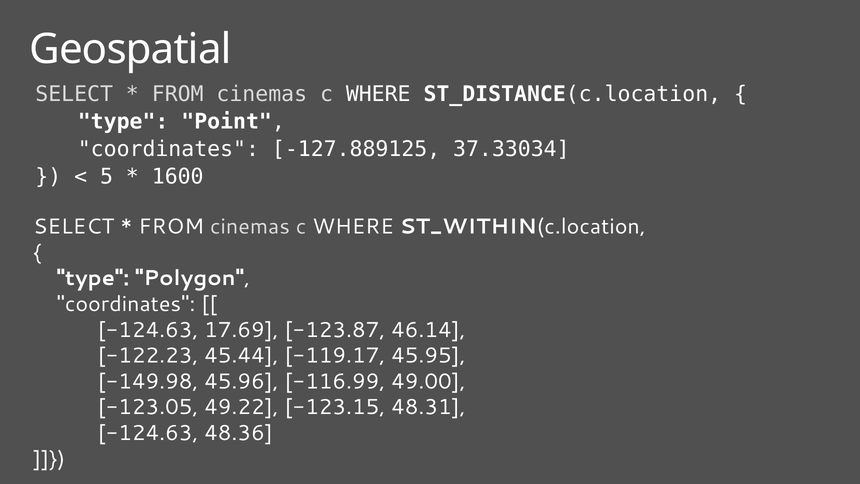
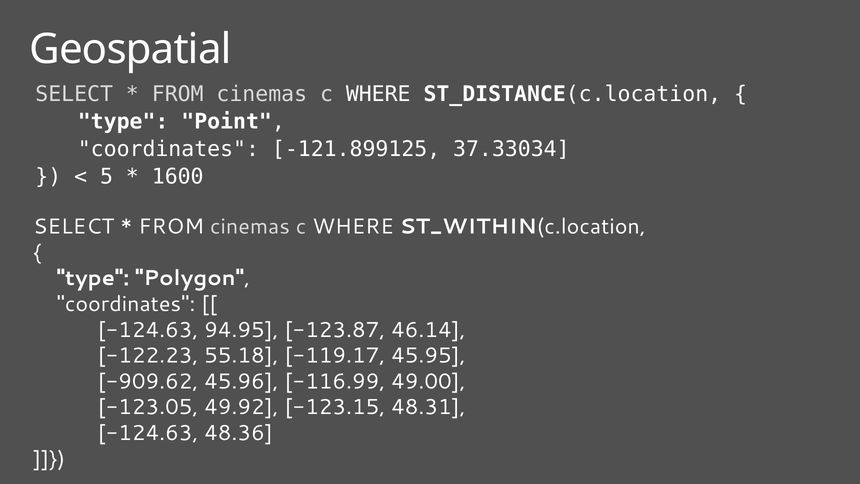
-127.889125: -127.889125 -> -121.899125 (356, 149)
17.69: 17.69 -> 94.95 (241, 330)
45.44: 45.44 -> 55.18 (241, 356)
-149.98: -149.98 -> -909.62 (148, 381)
49.22: 49.22 -> 49.92 (241, 407)
